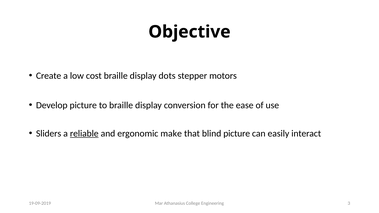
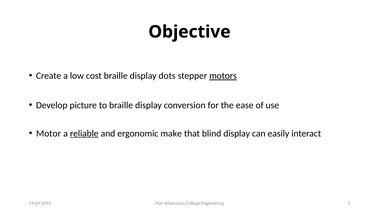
motors underline: none -> present (223, 76)
Sliders: Sliders -> Motor (49, 134)
blind picture: picture -> display (237, 134)
